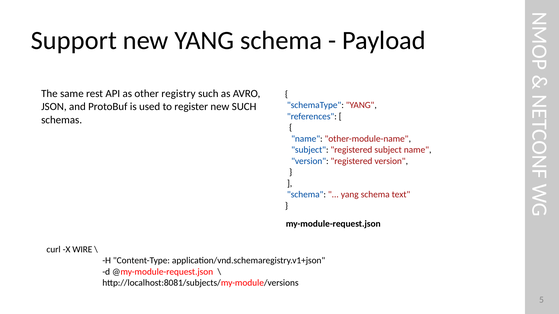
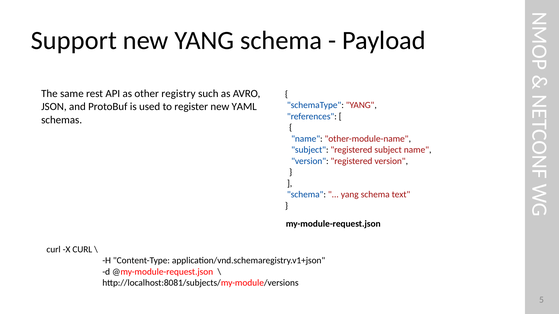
new SUCH: SUCH -> YAML (244, 107)
X WIRE: WIRE -> CURL (82, 250)
